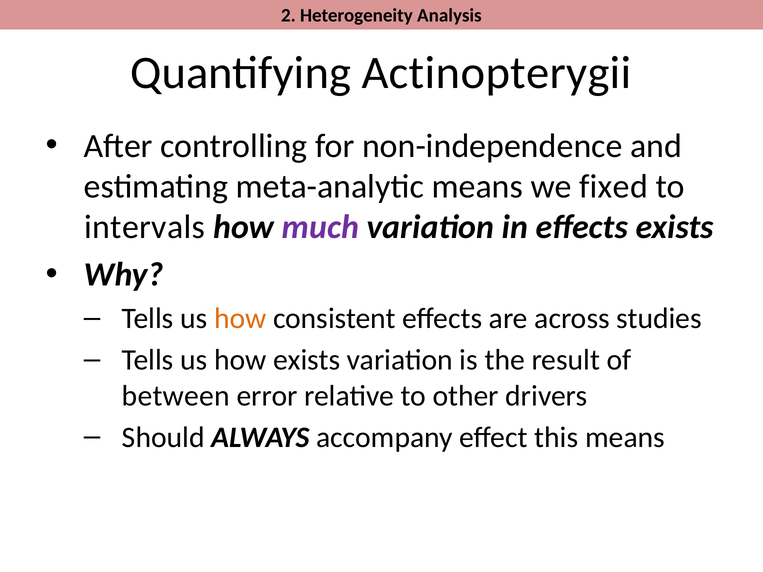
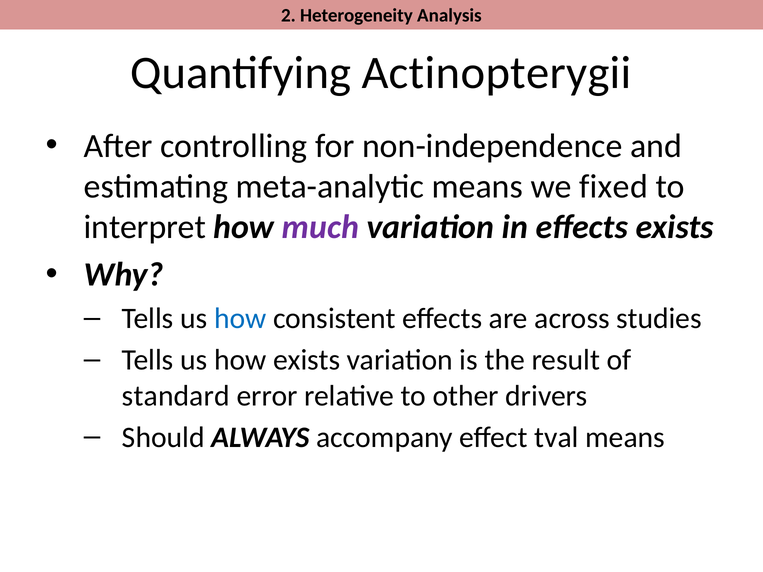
intervals: intervals -> interpret (145, 227)
how colour: orange -> blue (240, 319)
between: between -> standard (176, 396)
this: this -> tval (556, 437)
